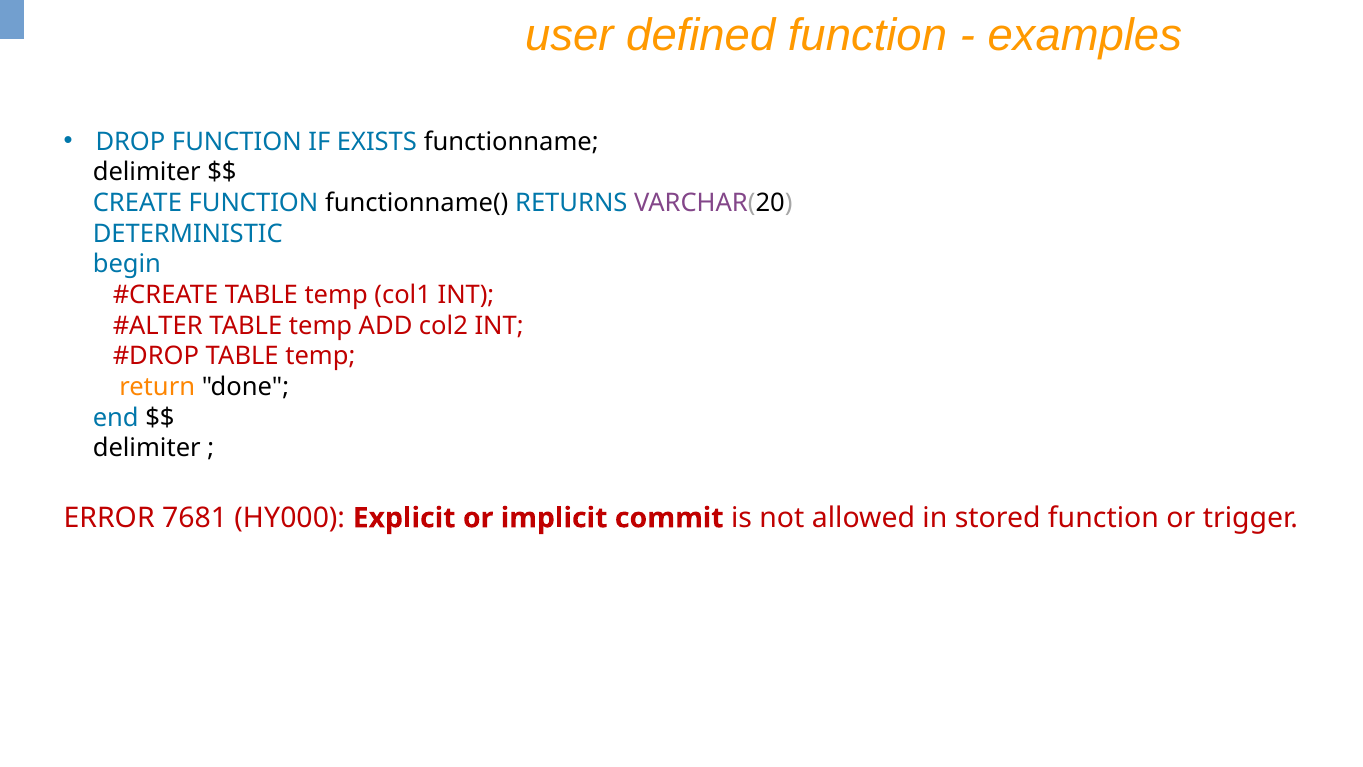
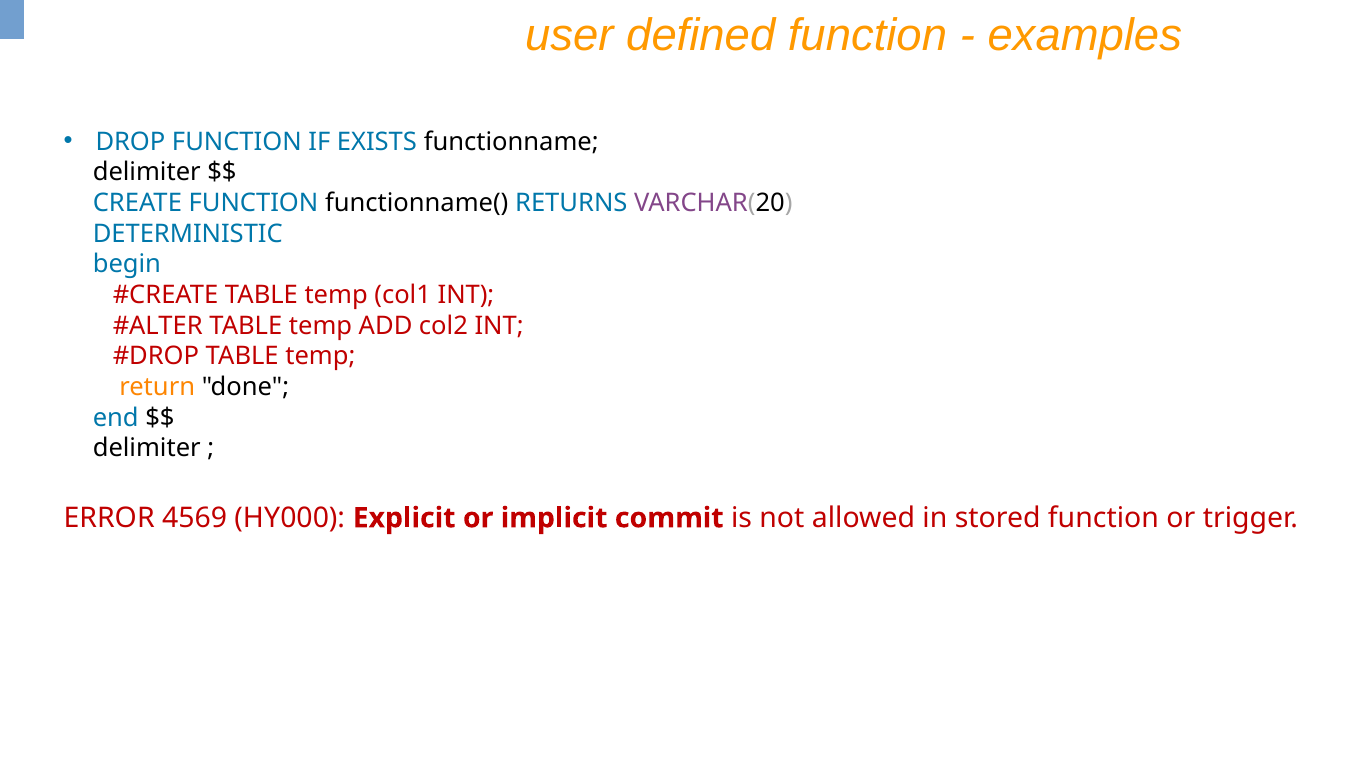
7681: 7681 -> 4569 (195, 518)
